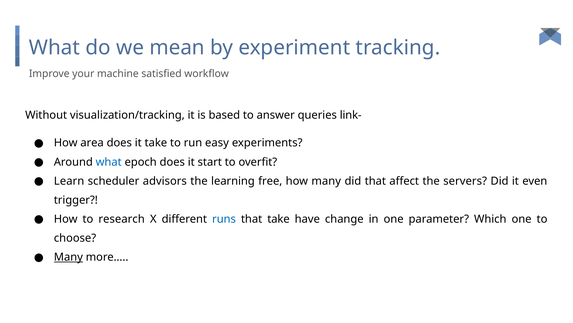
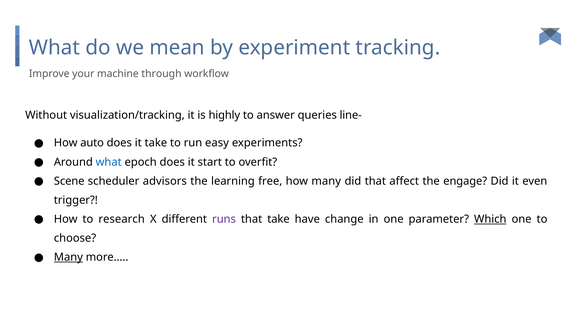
satisfied: satisfied -> through (161, 74)
based: based -> highly (224, 115)
link-: link- -> line- (351, 115)
area: area -> auto (92, 143)
Learn: Learn -> Scene (69, 181)
servers: servers -> engage (465, 181)
runs colour: blue -> purple (224, 219)
Which underline: none -> present (490, 219)
